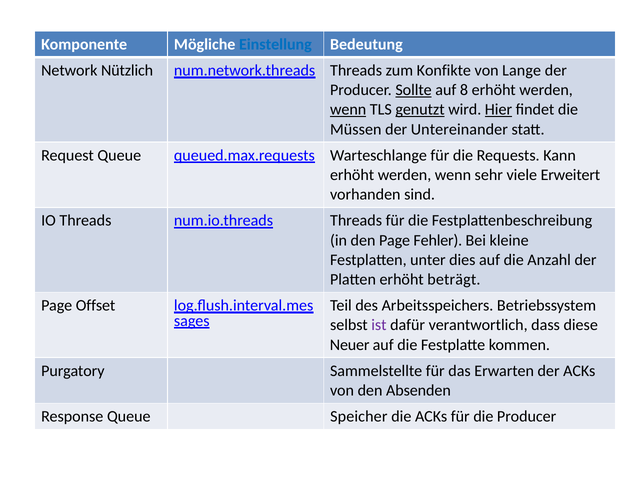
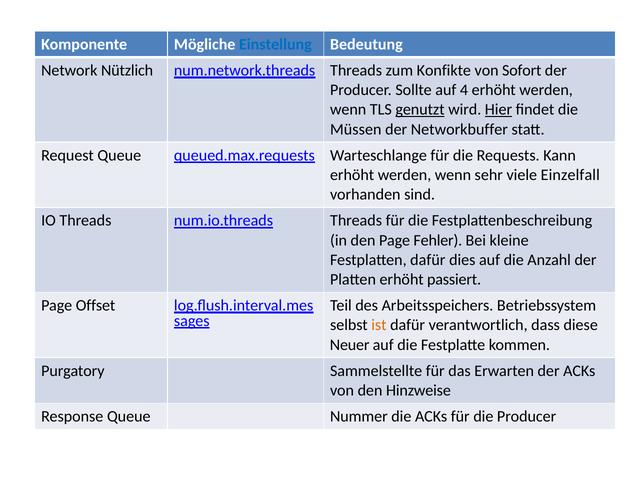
Lange: Lange -> Sofort (522, 70)
Sollte underline: present -> none (414, 90)
8: 8 -> 4 (464, 90)
wenn underline: present -> none (348, 110)
Untereinander: Untereinander -> Networkbuffer (459, 129)
Erweitert: Erweitert -> Einzelfall (570, 175)
Festplatten unter: unter -> dafür (428, 260)
beträgt: beträgt -> passiert (454, 279)
ist colour: purple -> orange (379, 325)
Absenden: Absenden -> Hinzweise (418, 390)
Speicher: Speicher -> Nummer (359, 416)
